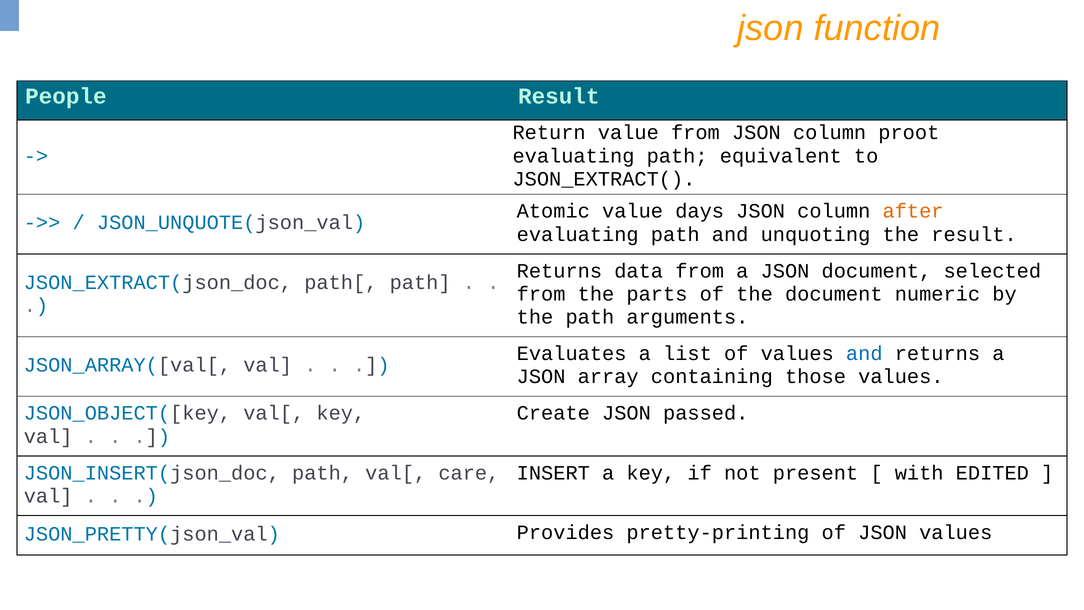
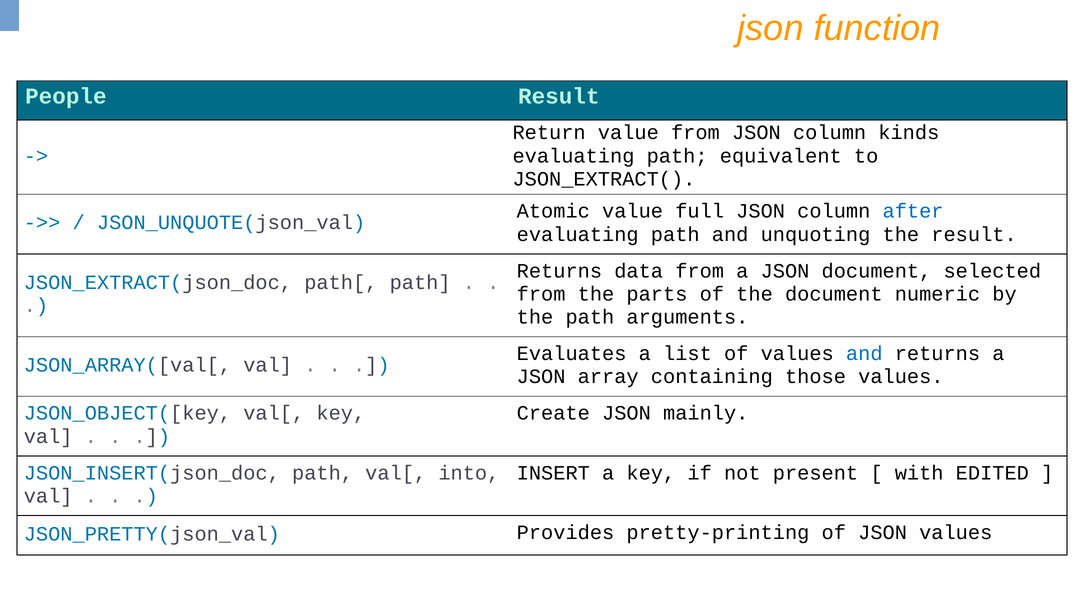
proot: proot -> kinds (909, 133)
days: days -> full (700, 211)
after colour: orange -> blue (913, 211)
passed: passed -> mainly (706, 413)
care: care -> into (469, 473)
